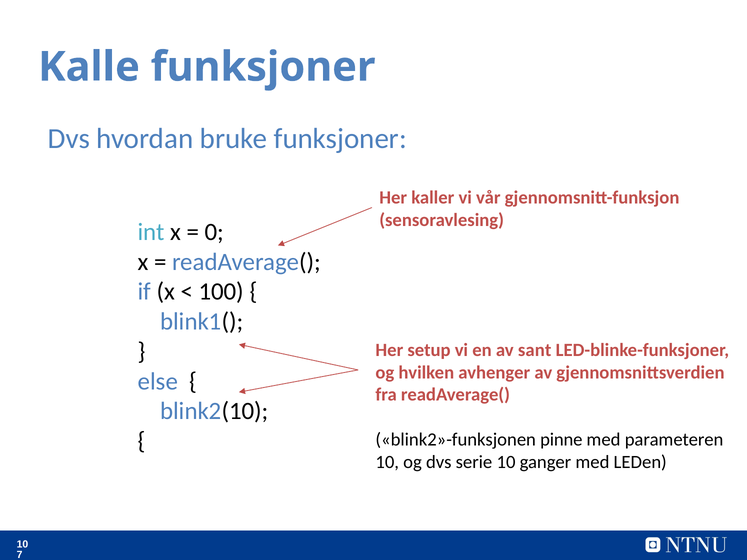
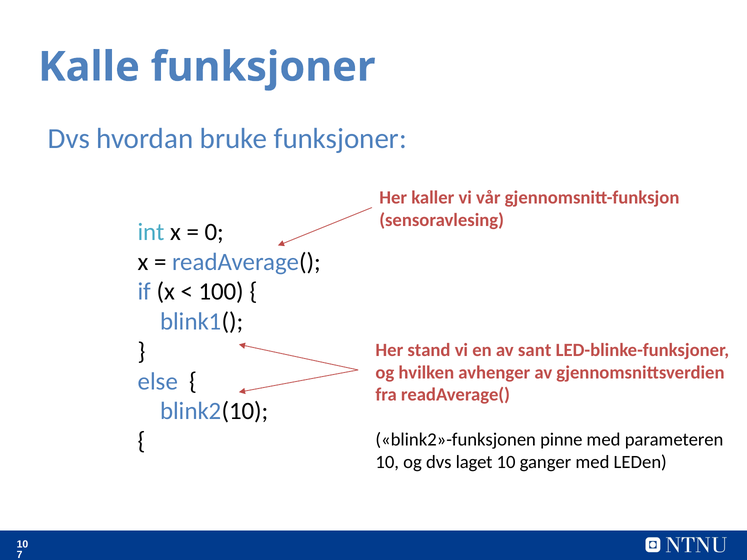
setup: setup -> stand (429, 350)
serie: serie -> laget (474, 462)
